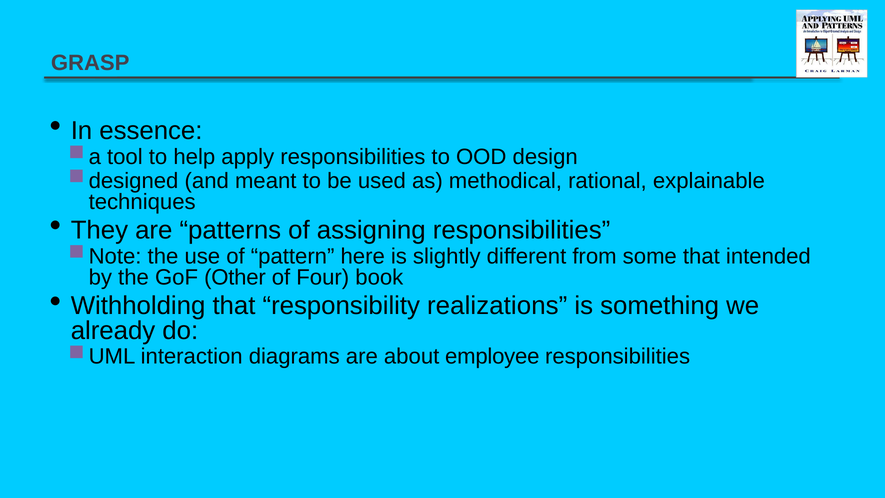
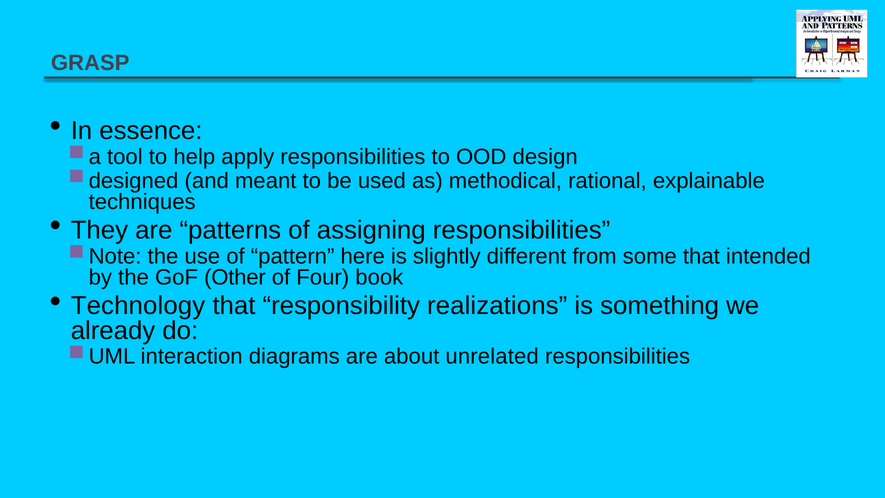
Withholding: Withholding -> Technology (138, 306)
employee: employee -> unrelated (492, 356)
